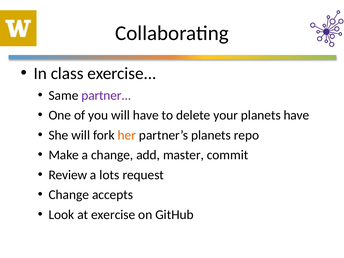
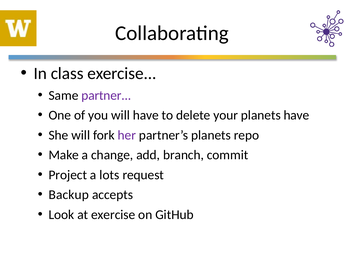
her colour: orange -> purple (127, 135)
master: master -> branch (183, 155)
Review: Review -> Project (68, 175)
Change: Change -> Backup (69, 195)
